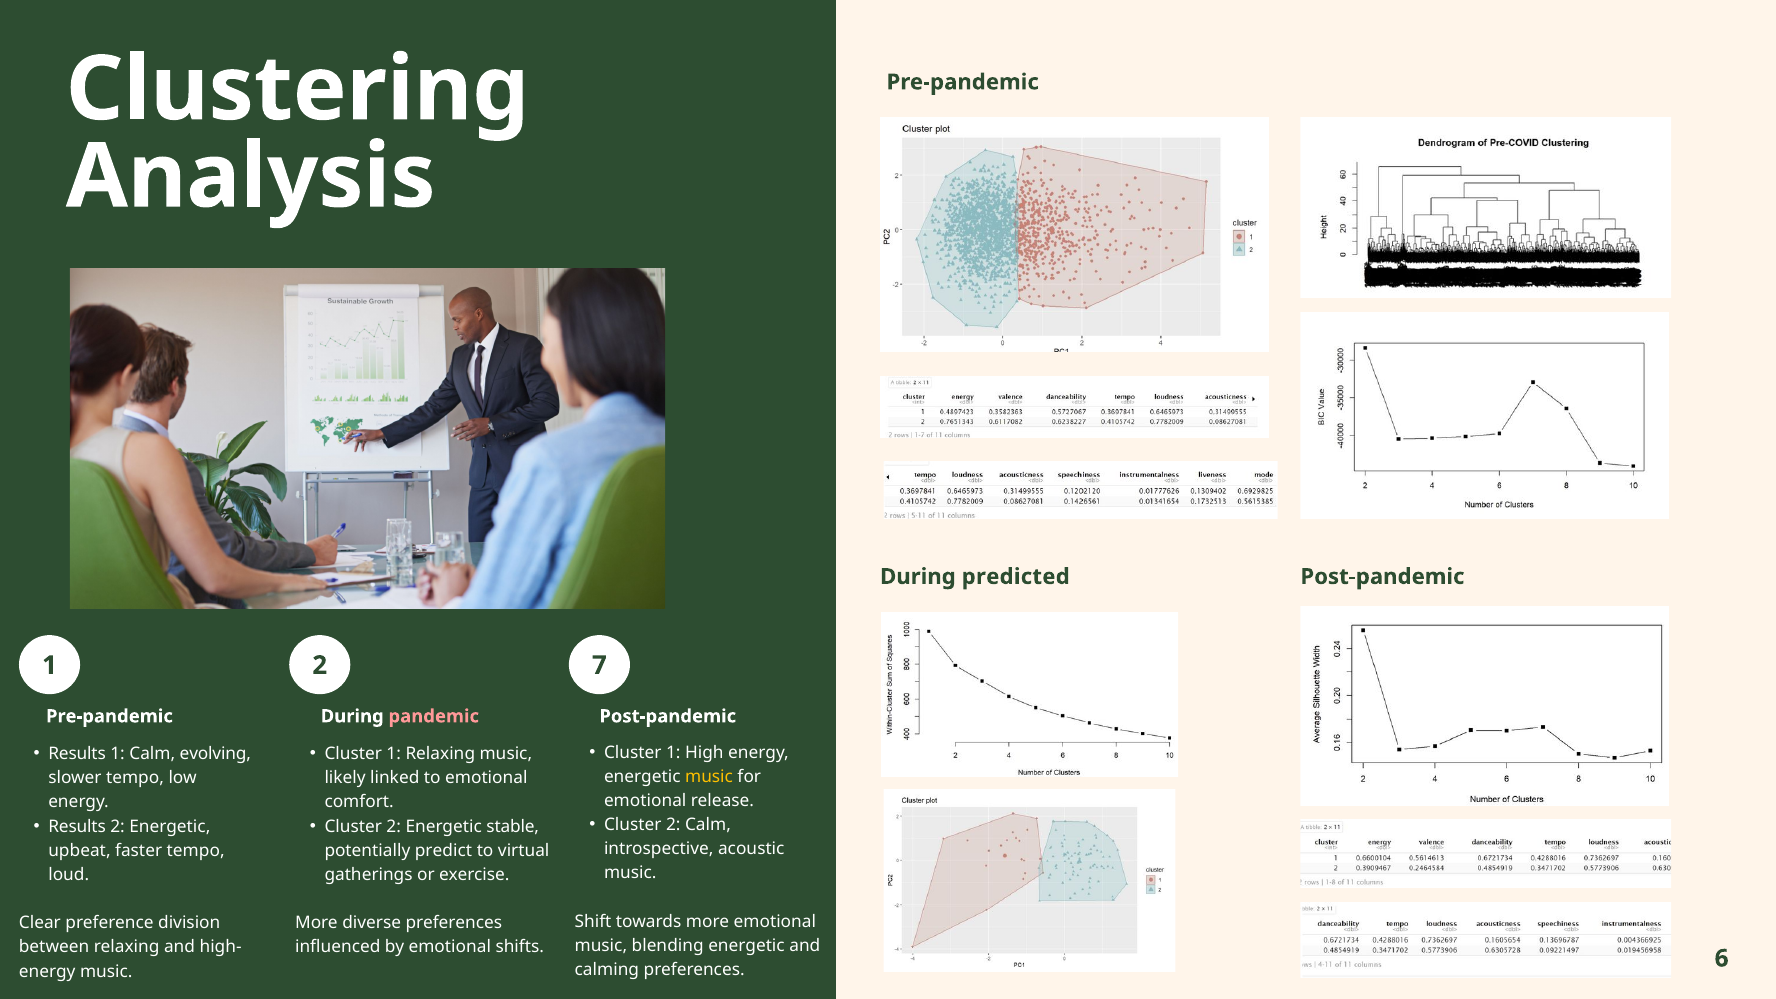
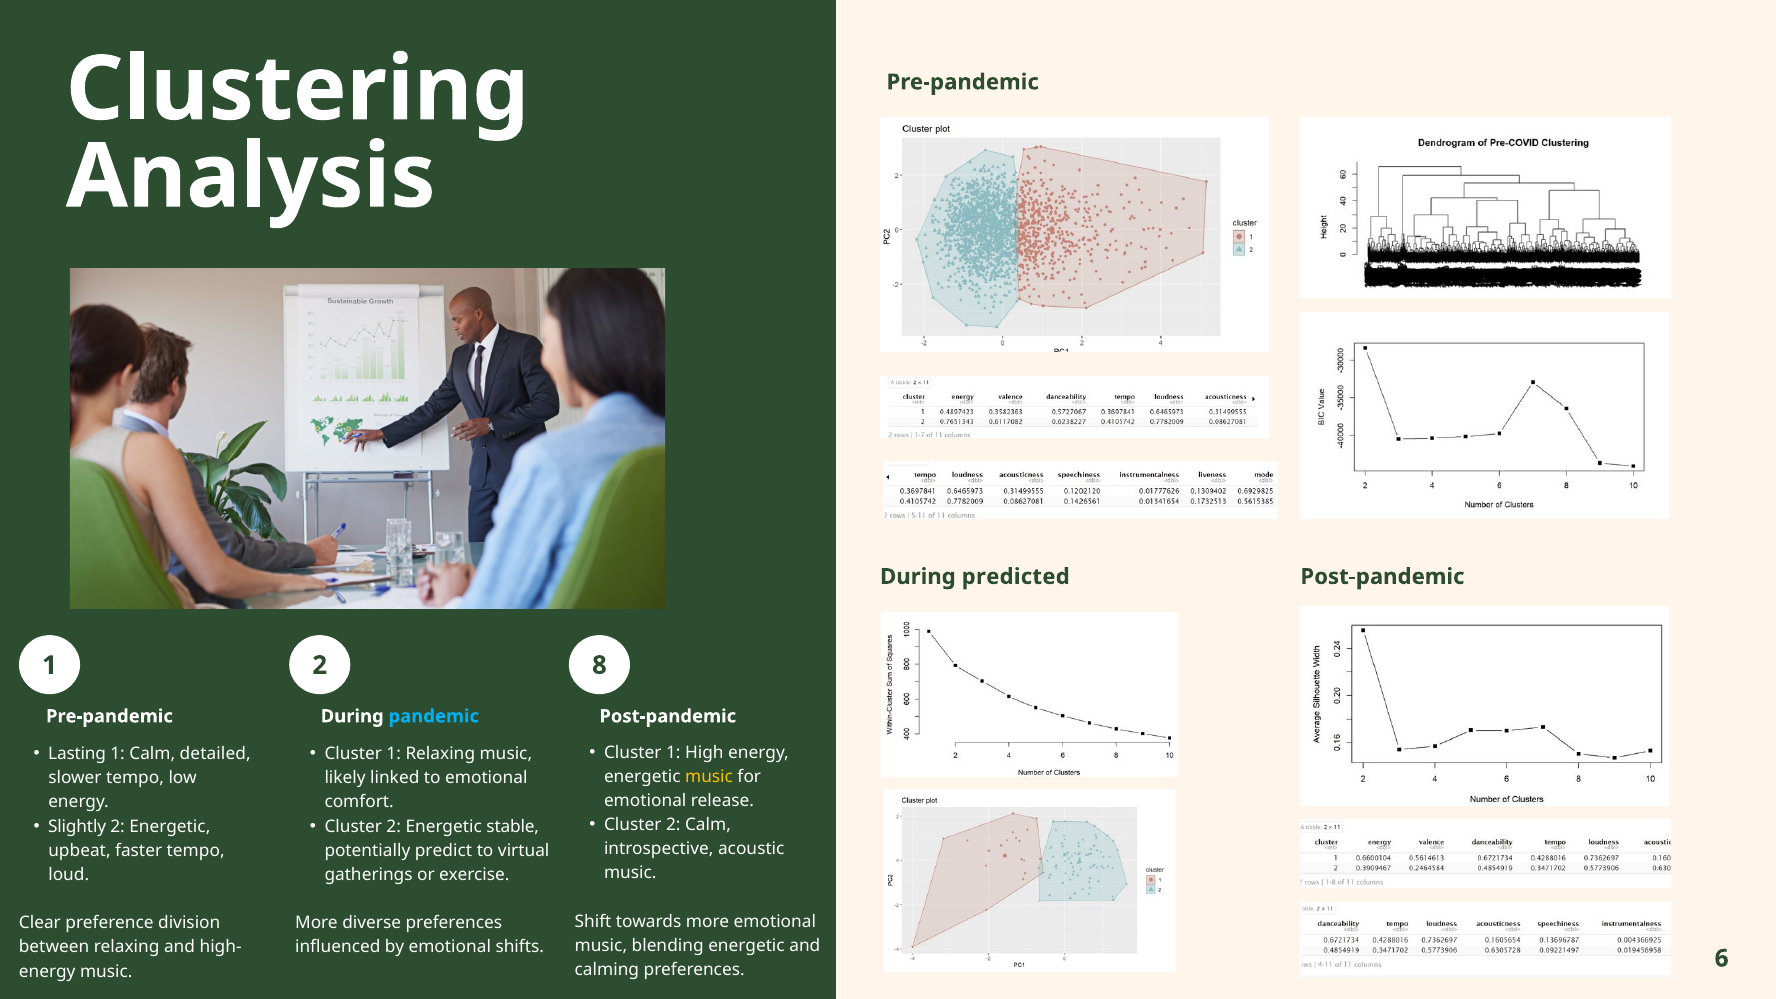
7: 7 -> 8 (599, 665)
pandemic colour: pink -> light blue (434, 716)
Results: Results -> Lasting (77, 754)
evolving: evolving -> detailed (215, 754)
Results: Results -> Slightly (77, 826)
